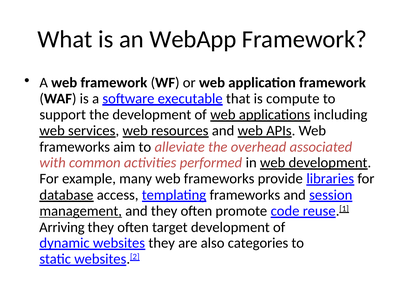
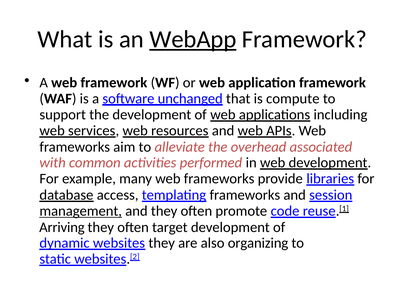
WebApp underline: none -> present (193, 39)
executable: executable -> unchanged (190, 98)
categories: categories -> organizing (258, 243)
